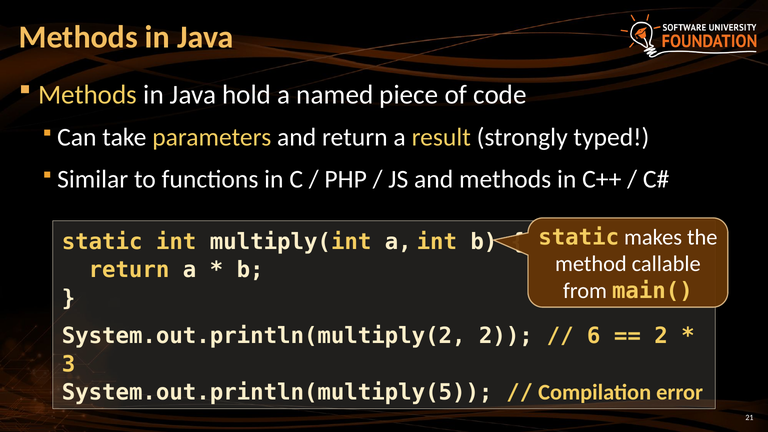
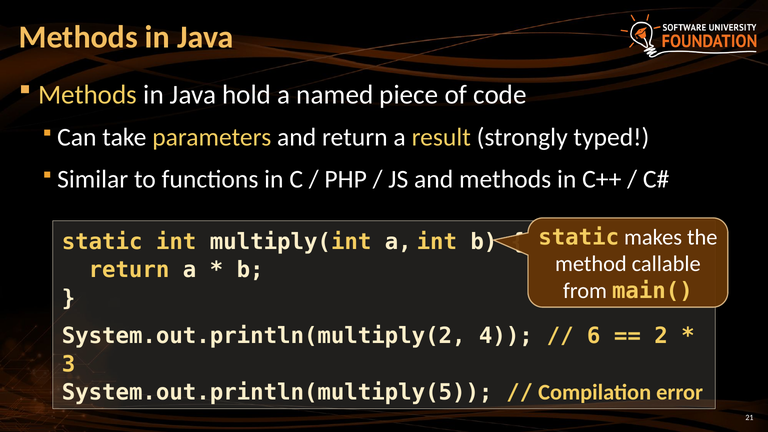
System.out.println(multiply(2 2: 2 -> 4 (506, 336)
